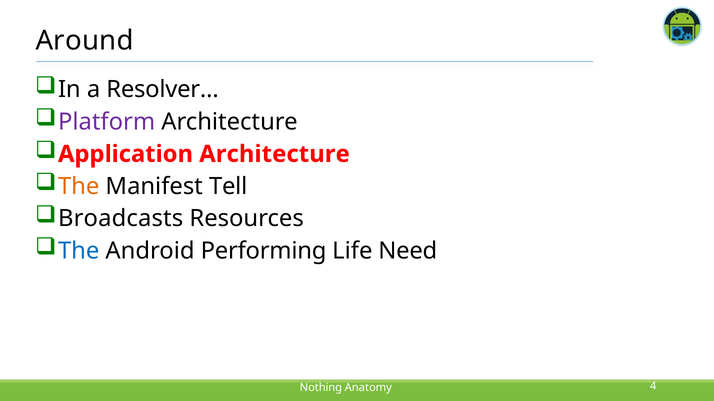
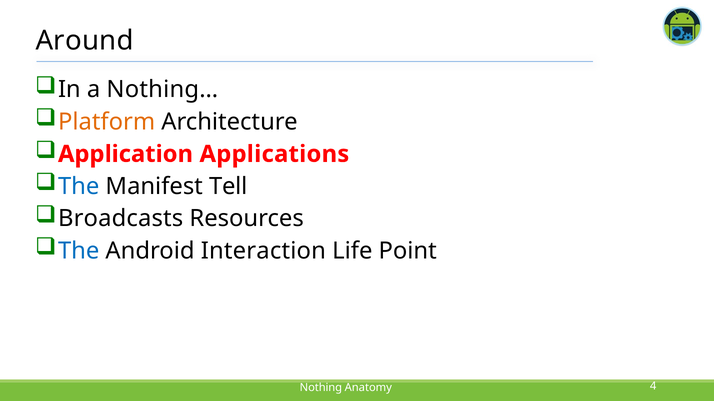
Resolver…: Resolver… -> Nothing… (162, 90)
Platform colour: purple -> orange (107, 122)
Application Architecture: Architecture -> Applications (274, 154)
The colour: orange -> blue (79, 187)
Performing: Performing -> Interaction (263, 251)
Need: Need -> Point (408, 251)
